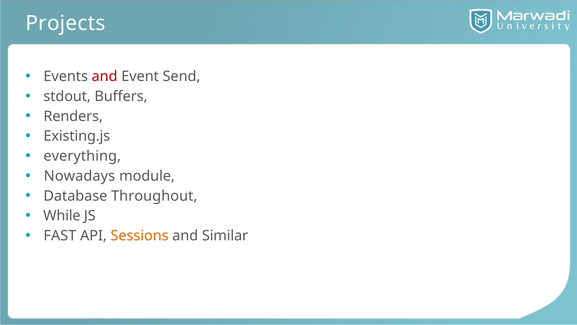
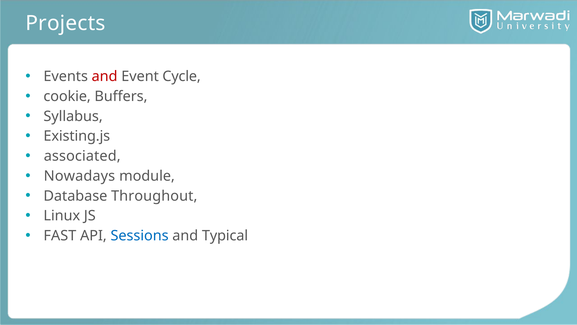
Send: Send -> Cycle (182, 76)
stdout: stdout -> cookie (67, 96)
Renders: Renders -> Syllabus (73, 116)
everything: everything -> associated (82, 156)
While: While -> Linux (62, 216)
Sessions colour: orange -> blue (140, 236)
Similar: Similar -> Typical (225, 236)
